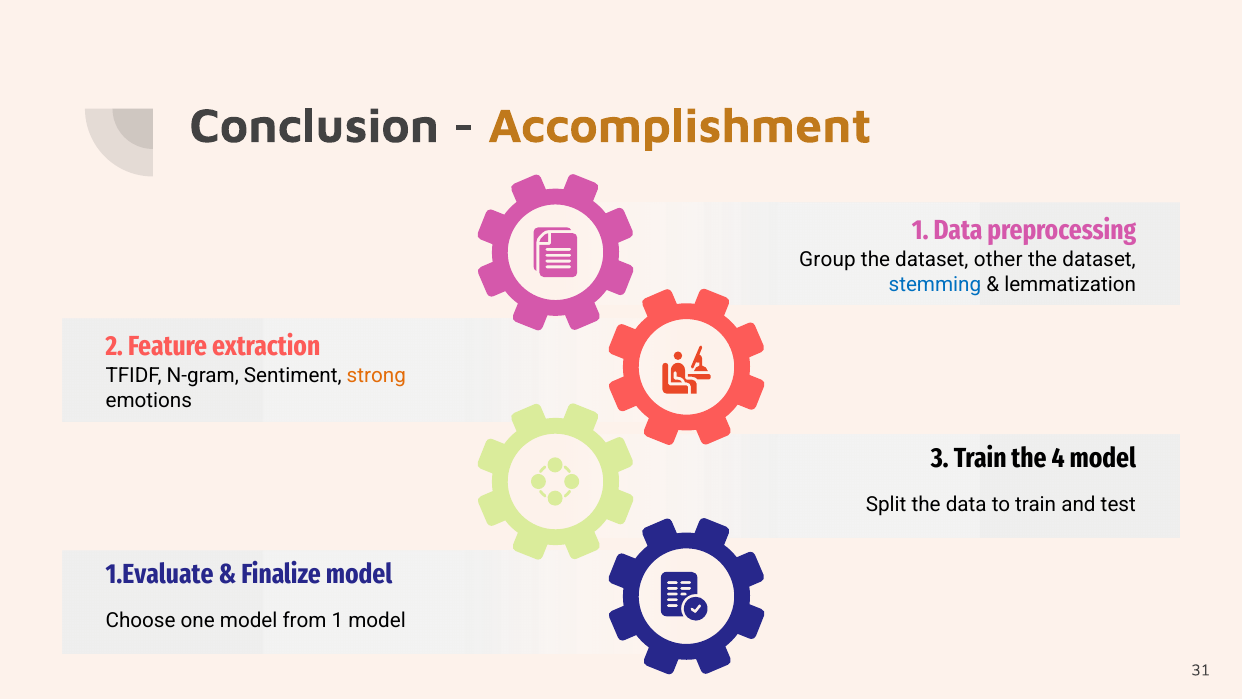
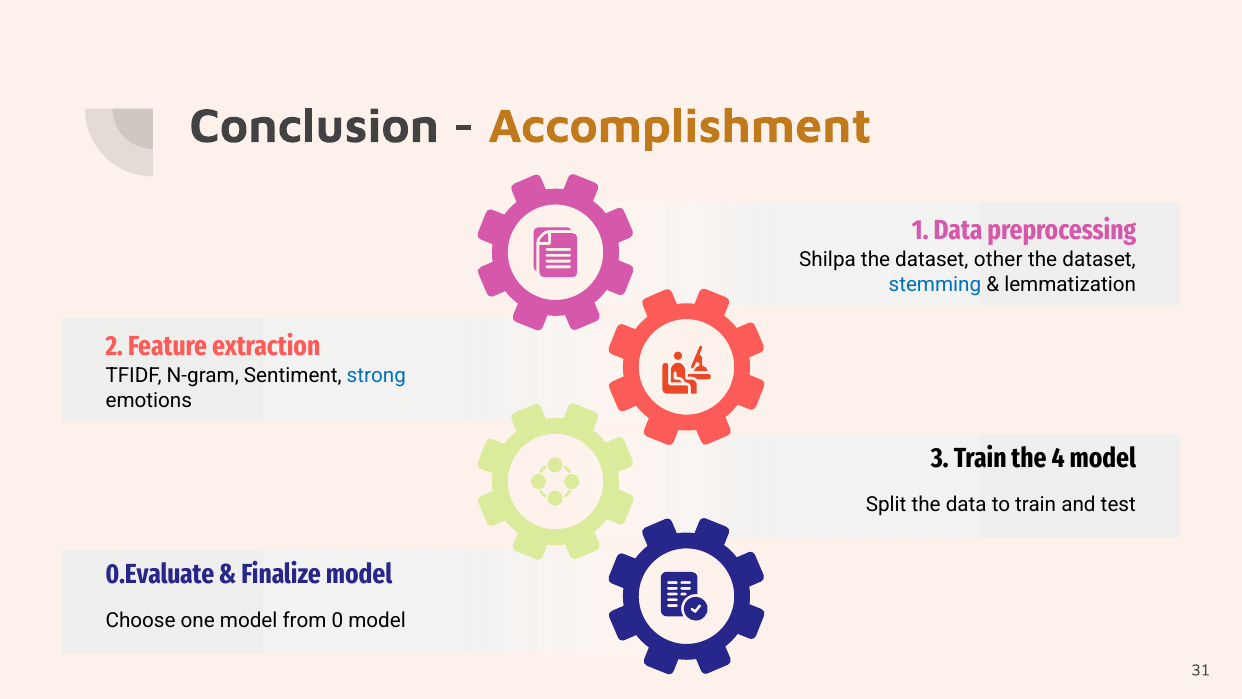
Group: Group -> Shilpa (828, 259)
strong colour: orange -> blue (376, 376)
1.Evaluate: 1.Evaluate -> 0.Evaluate (160, 574)
from 1: 1 -> 0 (337, 620)
